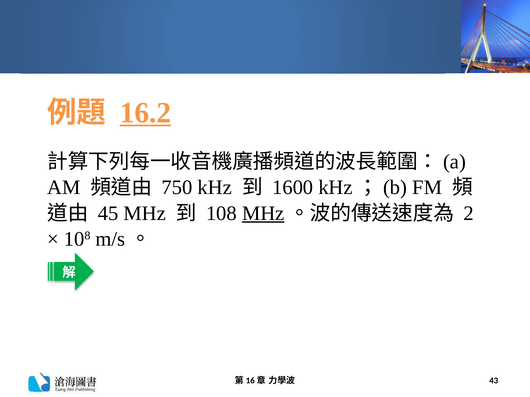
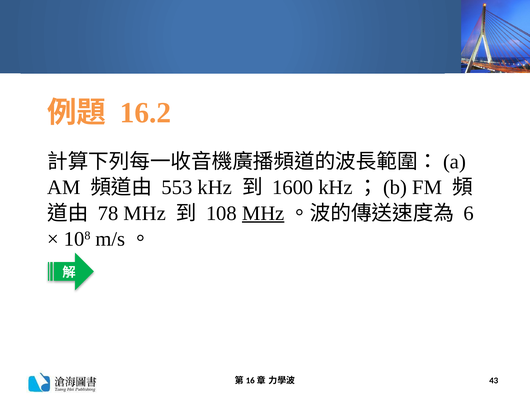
16.2 underline: present -> none (145, 113)
750: 750 -> 553 (177, 188)
45: 45 -> 78 (108, 214)
2: 2 -> 6 (469, 214)
